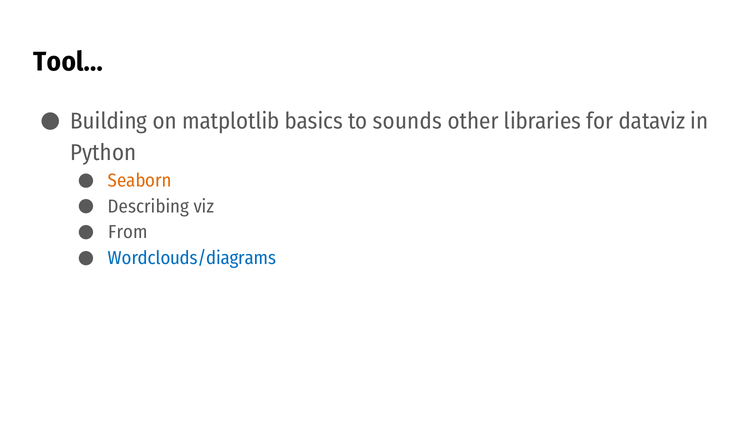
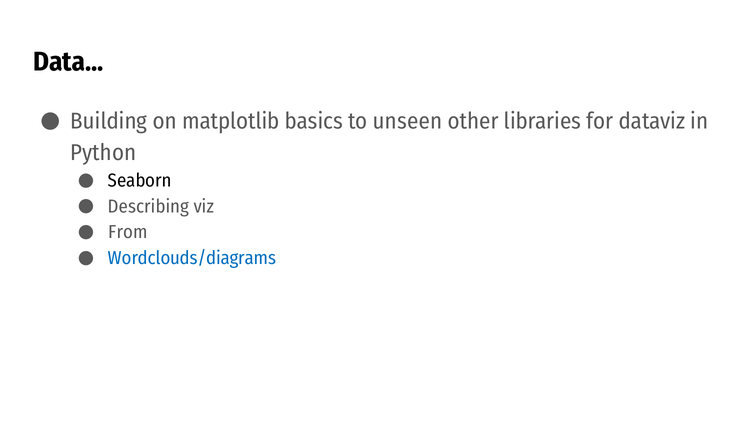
Tool: Tool -> Data (68, 62)
sounds: sounds -> unseen (407, 121)
Seaborn colour: orange -> black (140, 181)
